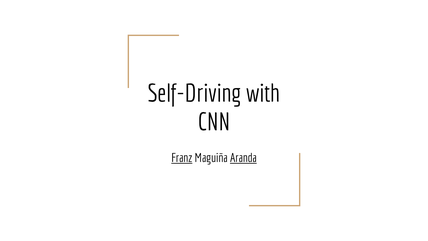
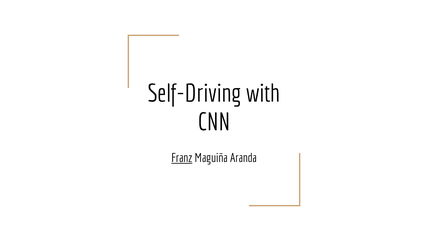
Aranda underline: present -> none (243, 158)
